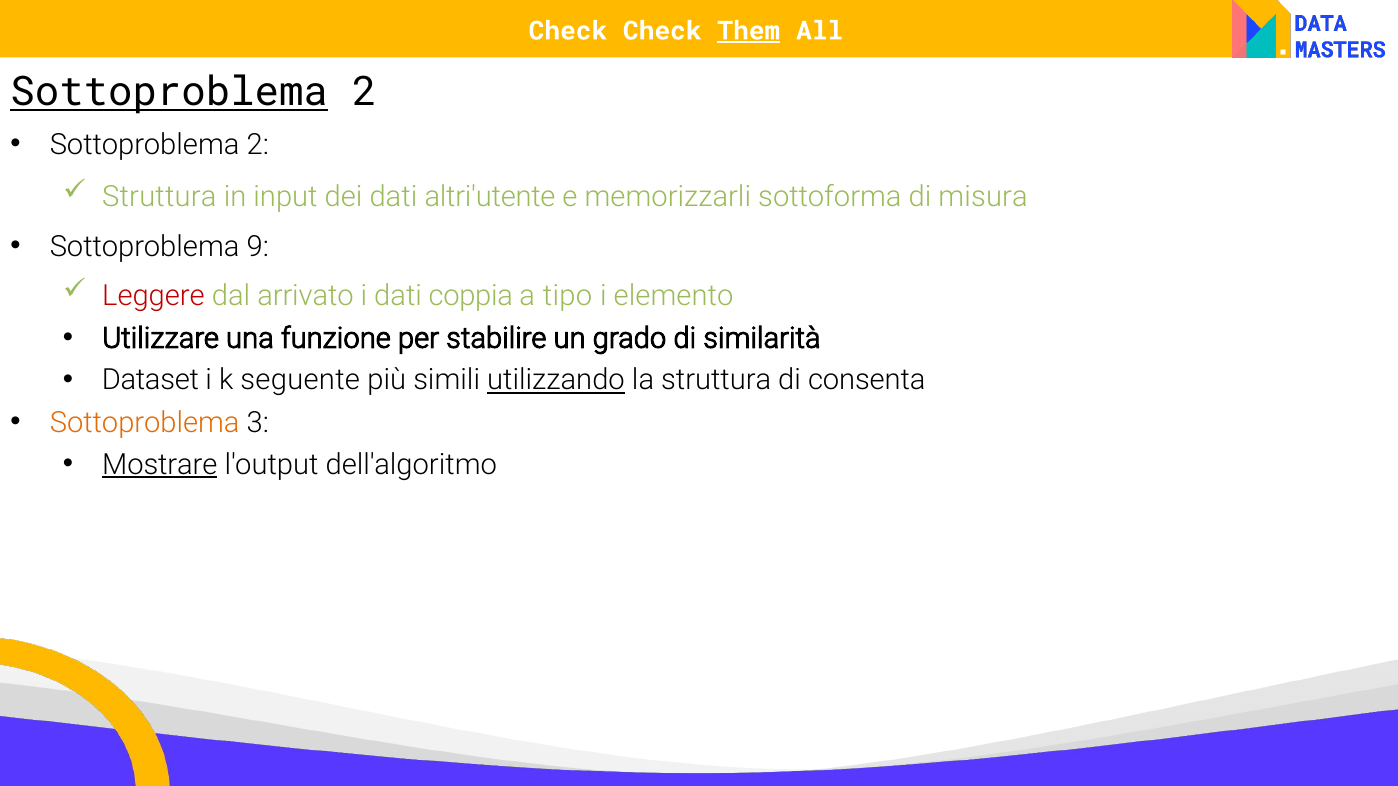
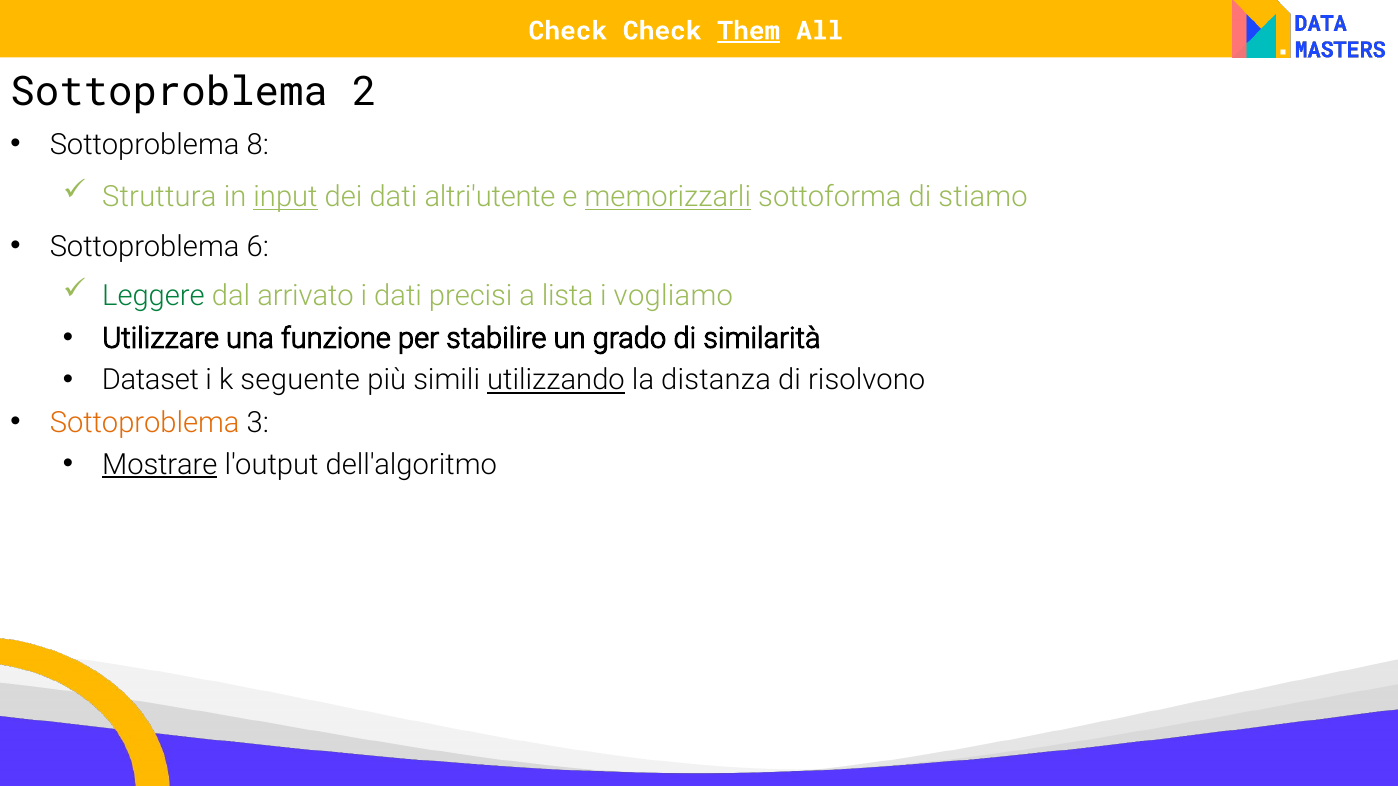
Sottoproblema underline: present -> none (169, 92)
2: 2 -> 8 (258, 145)
input underline: none -> present (285, 197)
memorizzarli underline: none -> present (668, 197)
misura: misura -> stiamo (983, 197)
9: 9 -> 6 (258, 247)
Leggere colour: red -> green (153, 296)
coppia: coppia -> precisi (471, 296)
tipo: tipo -> lista (568, 296)
elemento: elemento -> vogliamo (673, 296)
la struttura: struttura -> distanza (716, 381)
consenta: consenta -> risolvono (867, 381)
